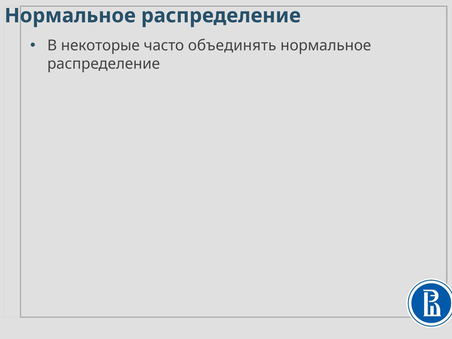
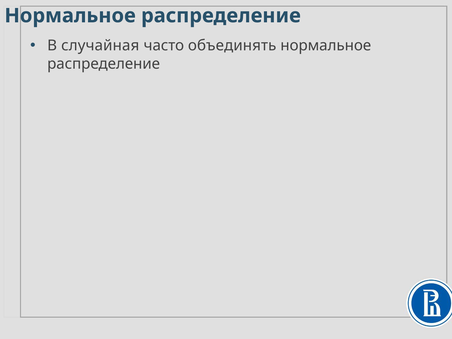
некоторые: некоторые -> случайная (100, 46)
